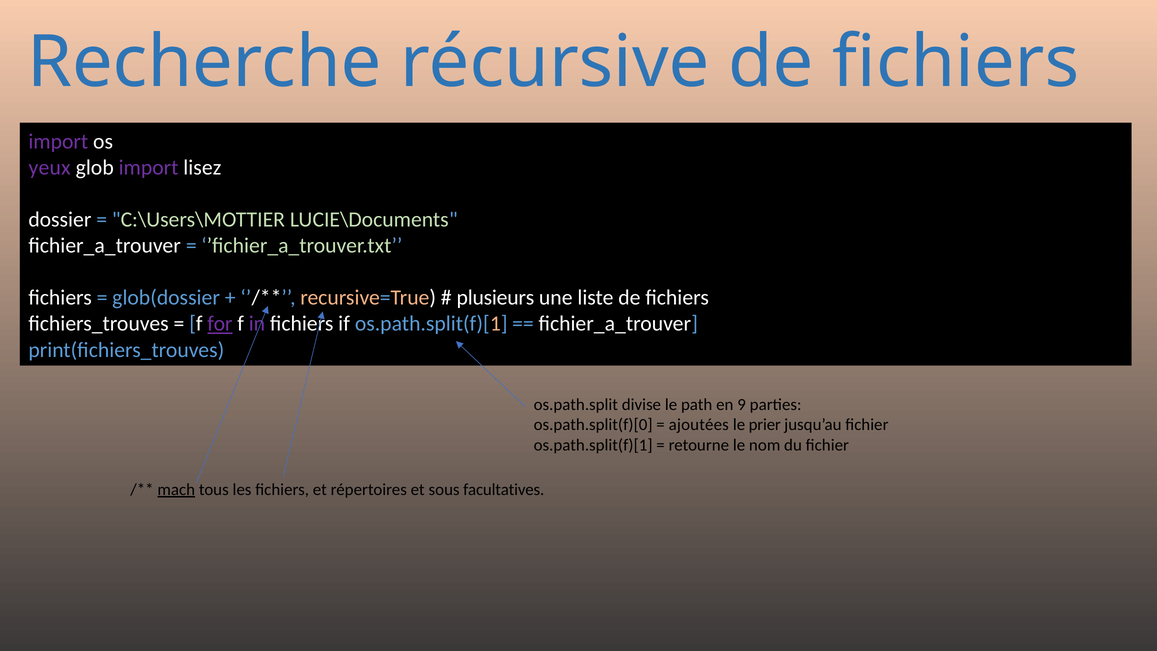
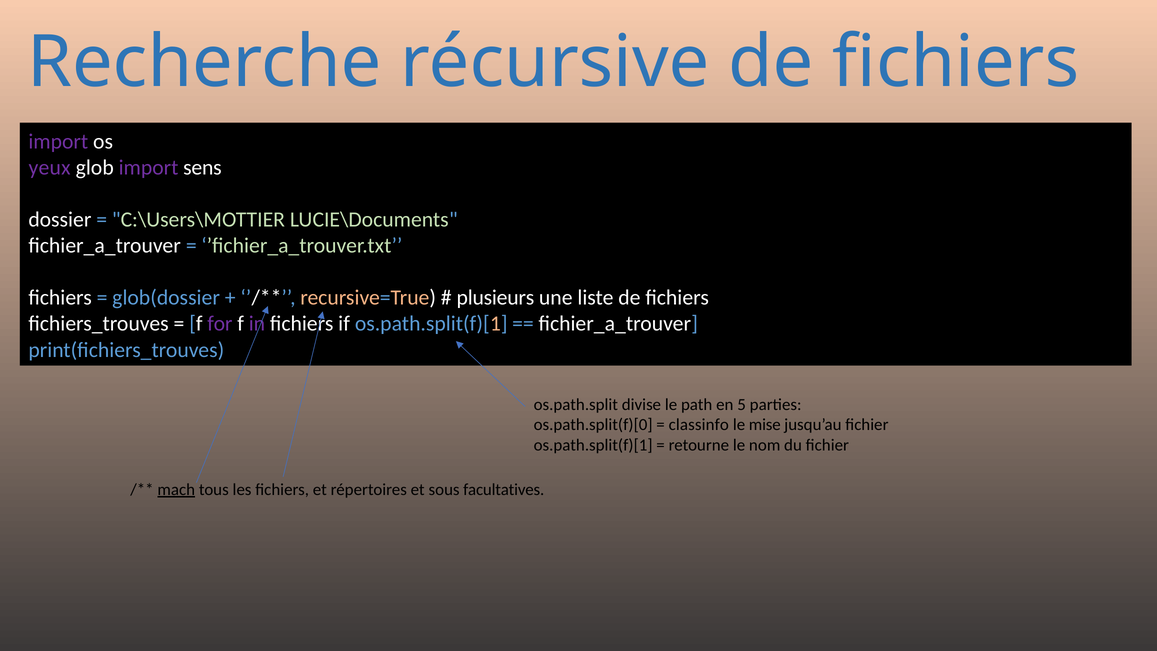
lisez: lisez -> sens (202, 168)
for underline: present -> none (220, 324)
9: 9 -> 5 (742, 405)
ajoutées: ajoutées -> classinfo (699, 425)
prier: prier -> mise (765, 425)
